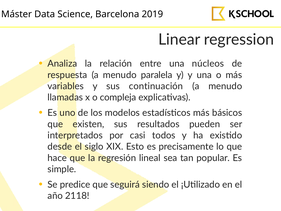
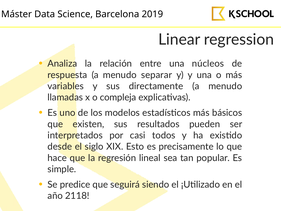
paralela: paralela -> separar (157, 75)
continuación: continuación -> directamente (156, 86)
